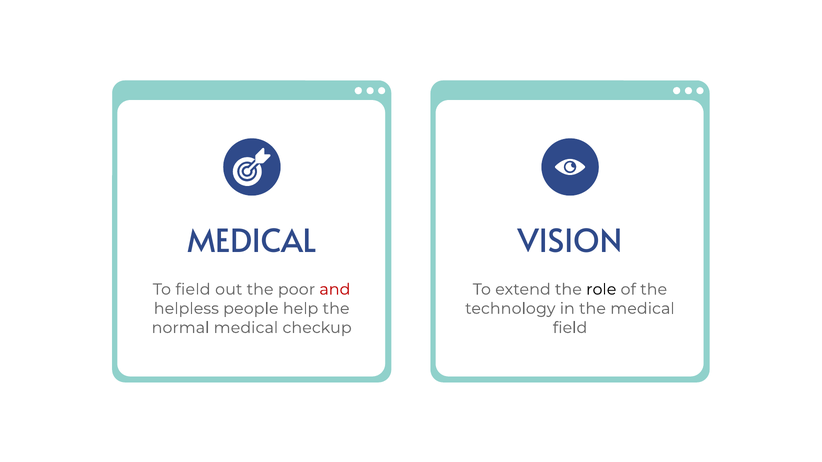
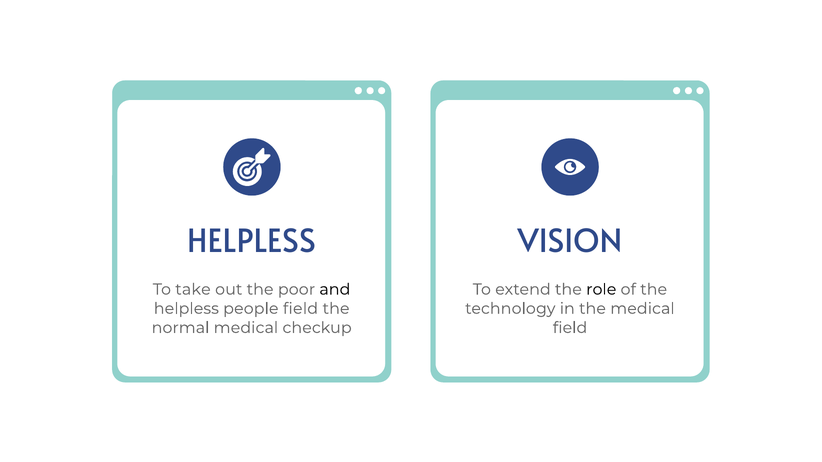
MEDICAL: MEDICAL -> HELPLESS (252, 242)
To field: field -> take (193, 290)
and colour: red -> black (335, 290)
people help: help -> field (300, 309)
